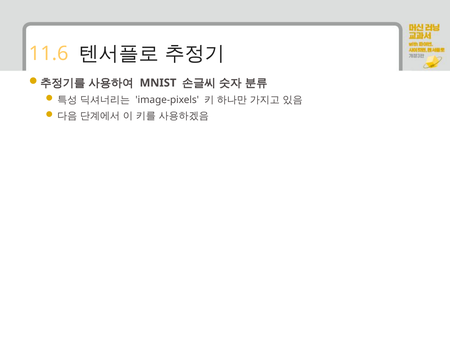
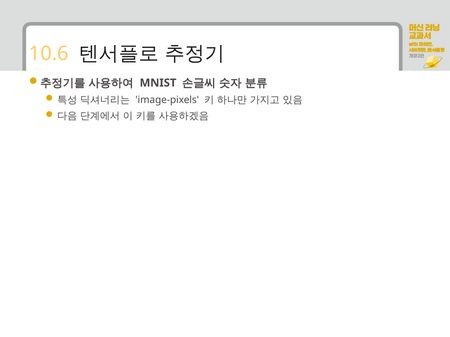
11.6: 11.6 -> 10.6 (49, 54)
